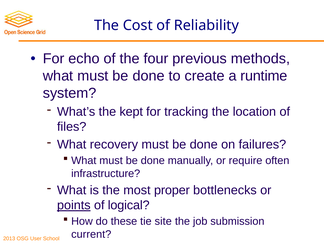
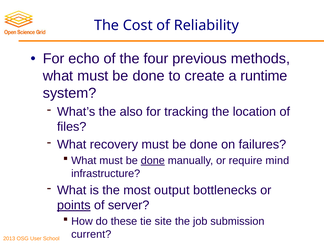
kept: kept -> also (131, 112)
done underline: none -> present (153, 161)
often: often -> mind (277, 161)
proper: proper -> output (172, 190)
logical: logical -> server (129, 205)
